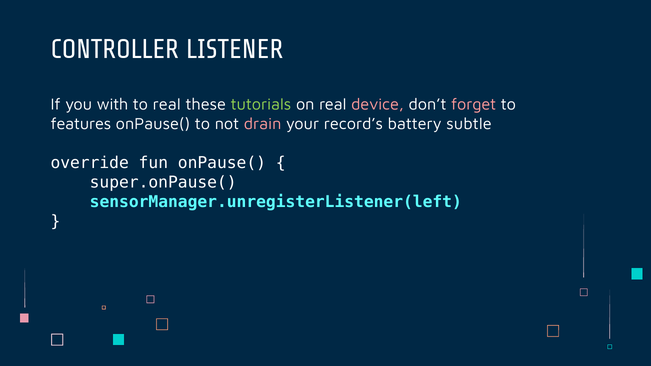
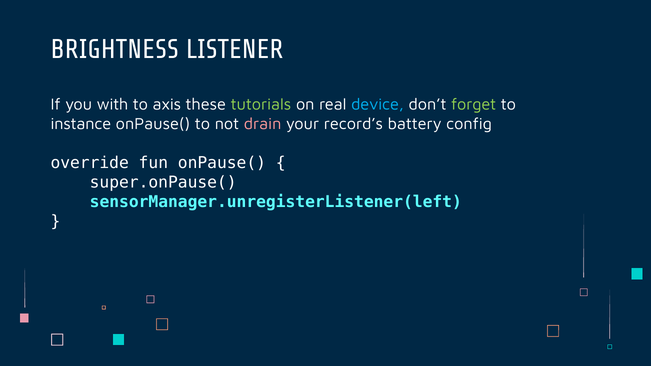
CONTROLLER: CONTROLLER -> BRIGHTNESS (115, 50)
to real: real -> axis (167, 104)
device colour: pink -> light blue (378, 104)
forget colour: pink -> light green (474, 104)
features: features -> instance (81, 124)
subtle: subtle -> config (469, 124)
